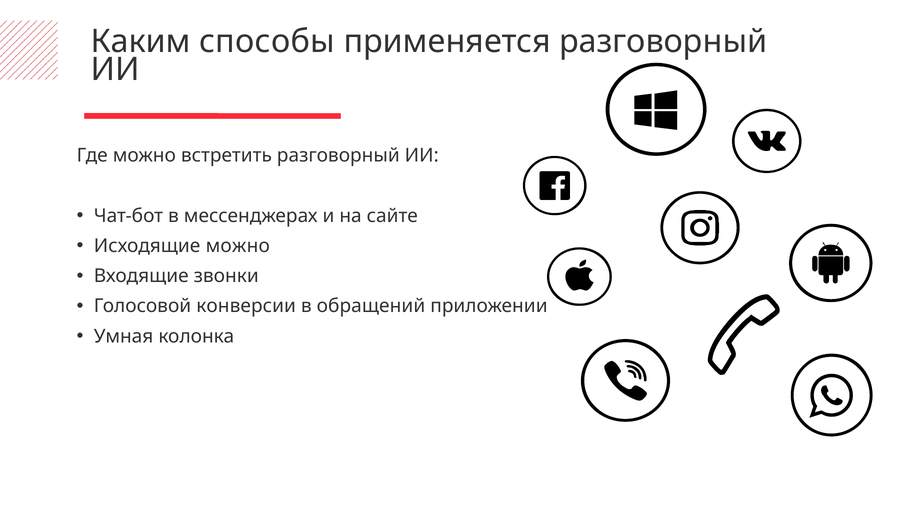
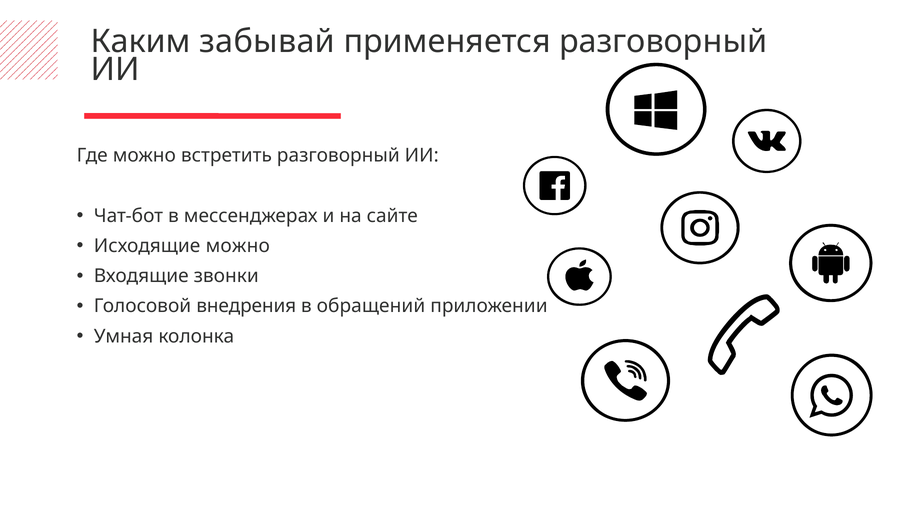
способы: способы -> забывай (267, 42)
конверсии: конверсии -> внедрения (246, 306)
